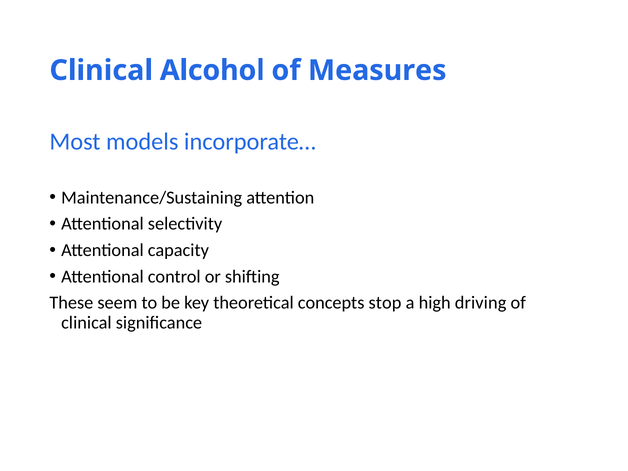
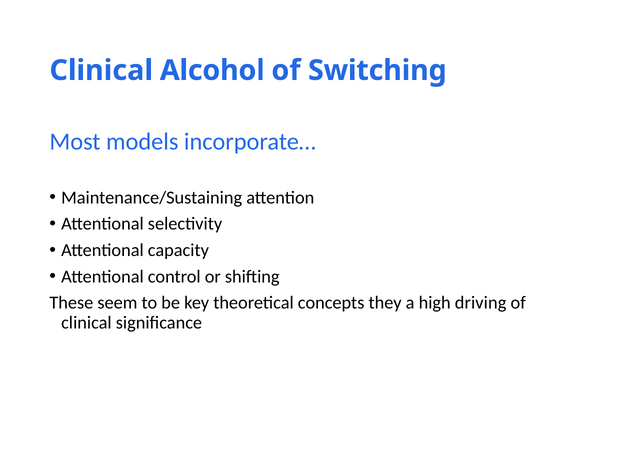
Measures: Measures -> Switching (377, 70)
stop: stop -> they (385, 303)
